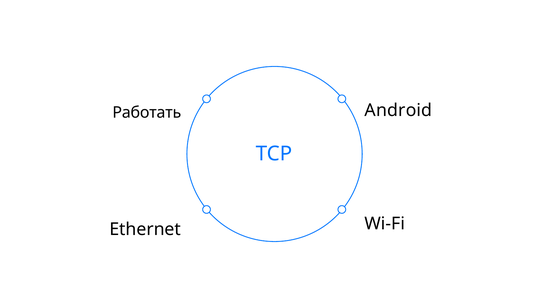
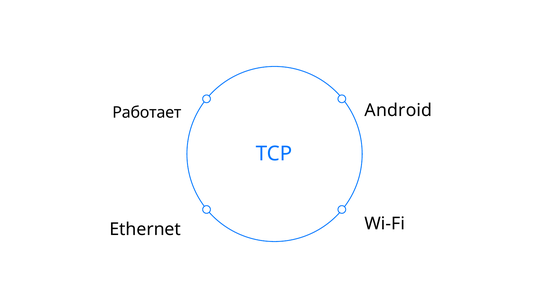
Работать: Работать -> Работает (147, 113)
